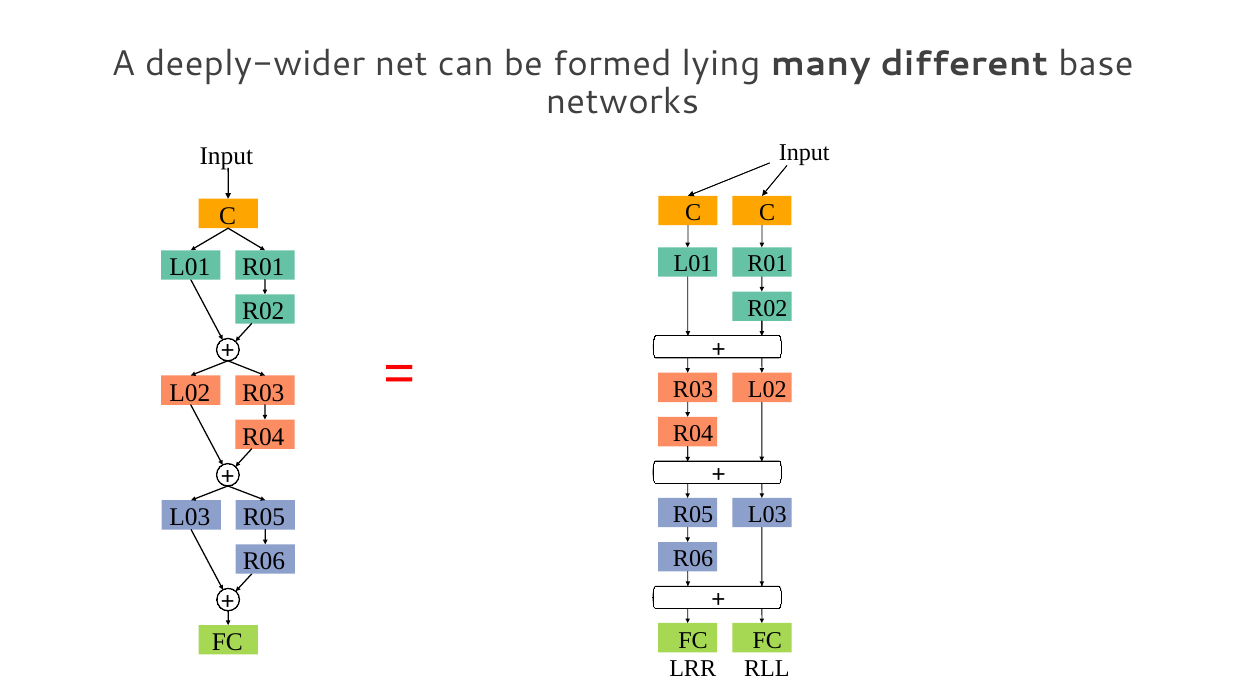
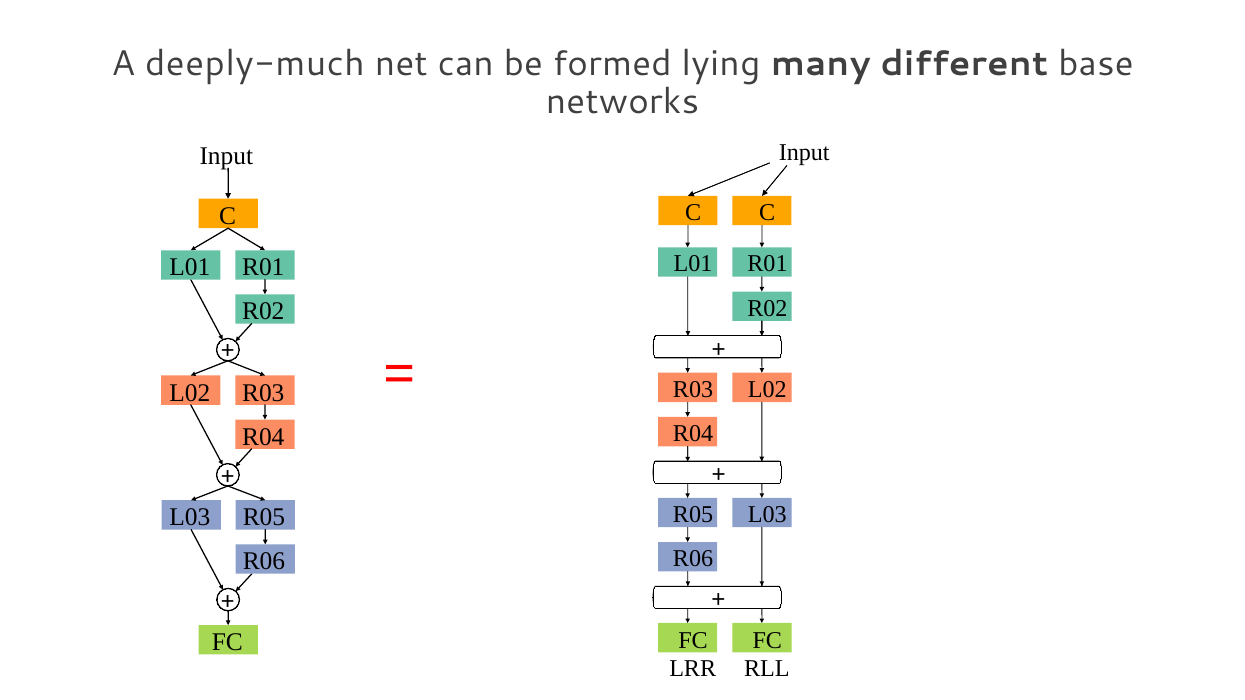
deeply-wider: deeply-wider -> deeply-much (255, 63)
